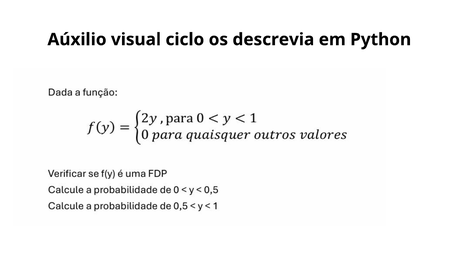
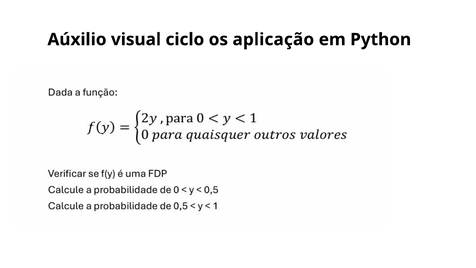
descrevia: descrevia -> aplicação (273, 39)
